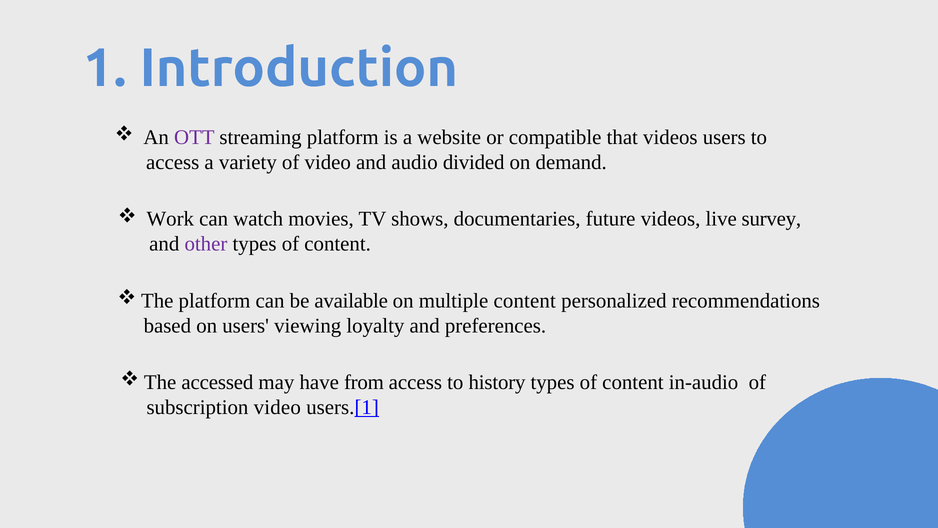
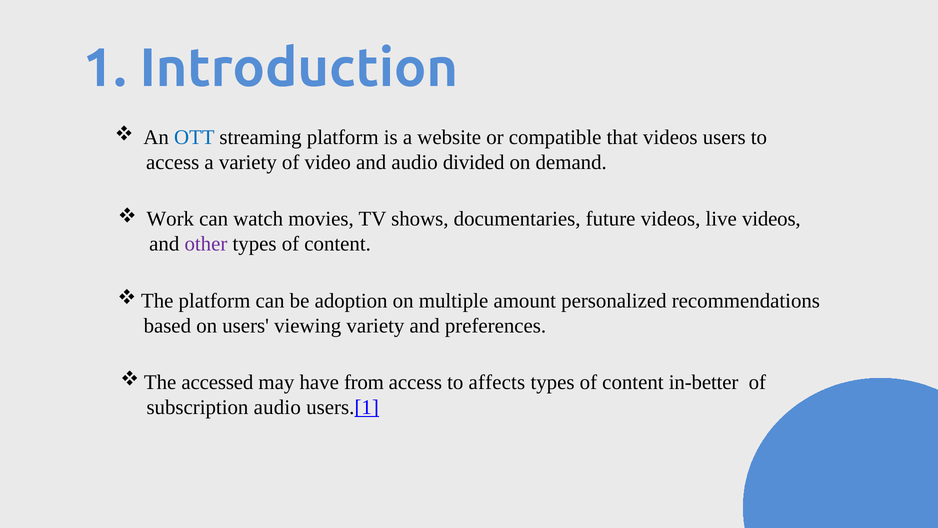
OTT colour: purple -> blue (194, 137)
live survey: survey -> videos (771, 219)
available: available -> adoption (351, 301)
multiple content: content -> amount (525, 301)
viewing loyalty: loyalty -> variety (375, 326)
history: history -> affects (497, 382)
in-audio: in-audio -> in-better (704, 382)
subscription video: video -> audio (277, 407)
